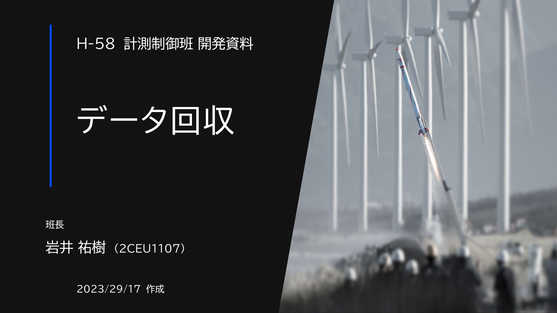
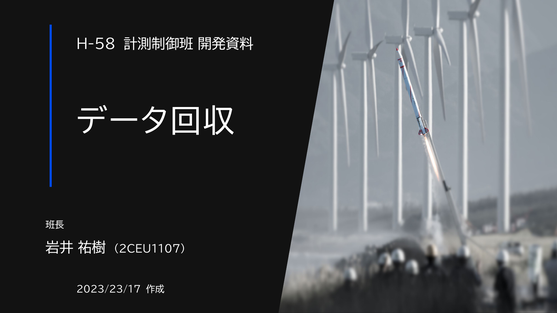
2023/29/17: 2023/29/17 -> 2023/23/17 (109, 290)
